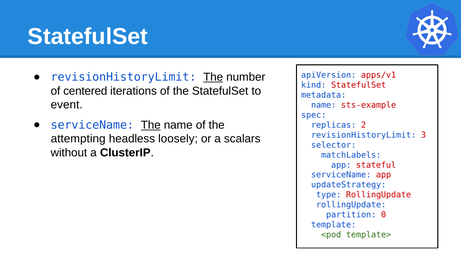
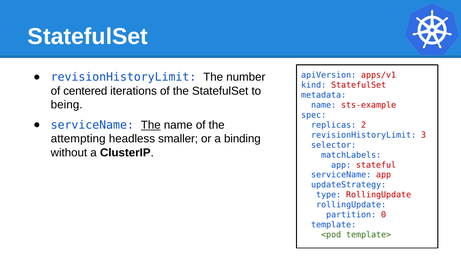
The underline: present -> none (213, 77)
event: event -> being (67, 105)
loosely: loosely -> smaller (178, 139)
scalars: scalars -> binding (242, 139)
